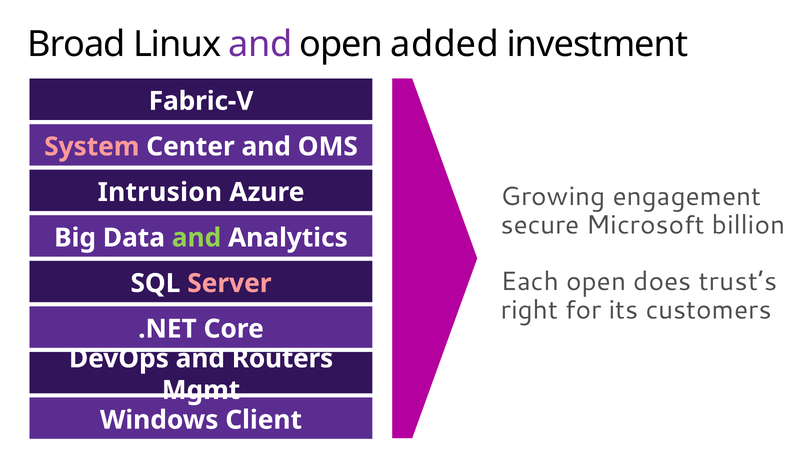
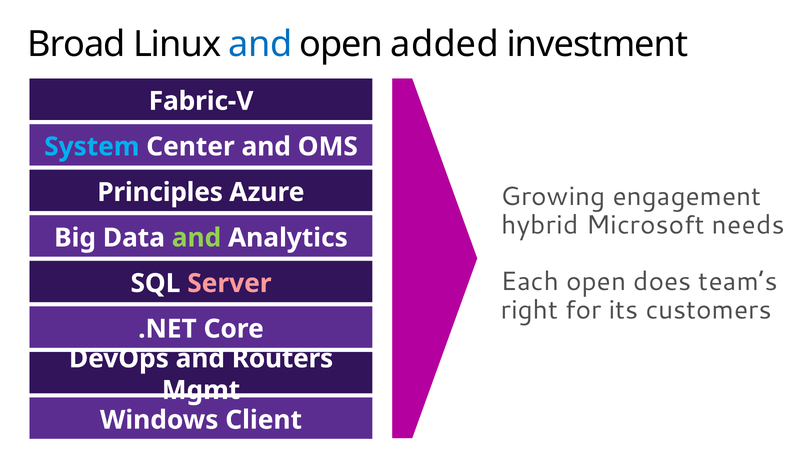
and colour: purple -> blue (260, 44)
System colour: pink -> light blue (92, 147)
Intrusion: Intrusion -> Principles (160, 192)
secure: secure -> hybrid (540, 225)
billion: billion -> needs (748, 225)
trust’s: trust’s -> team’s (738, 282)
